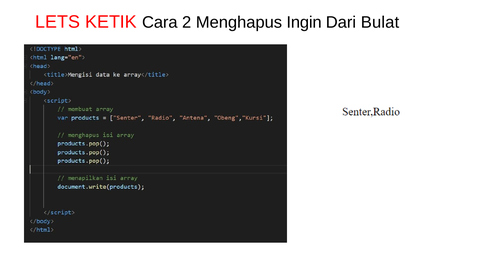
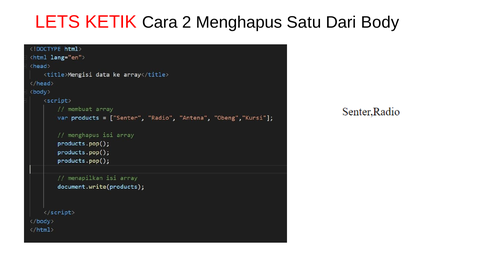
Ingin: Ingin -> Satu (304, 22)
Bulat: Bulat -> Body (380, 22)
